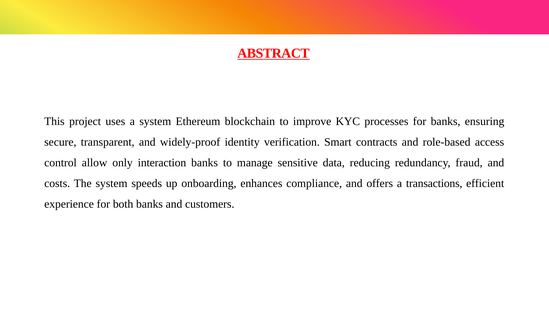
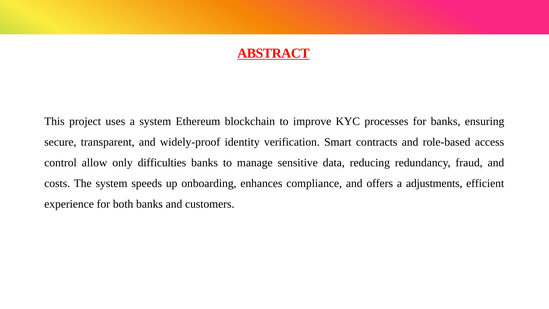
interaction: interaction -> difficulties (162, 163)
transactions: transactions -> adjustments (434, 183)
